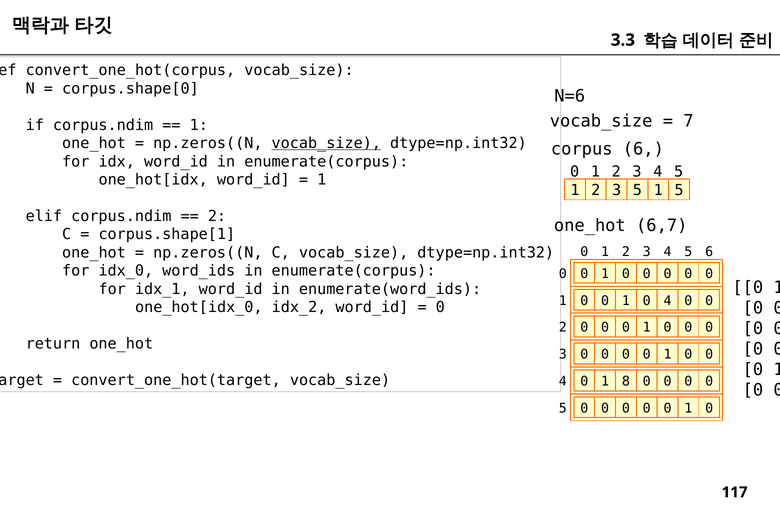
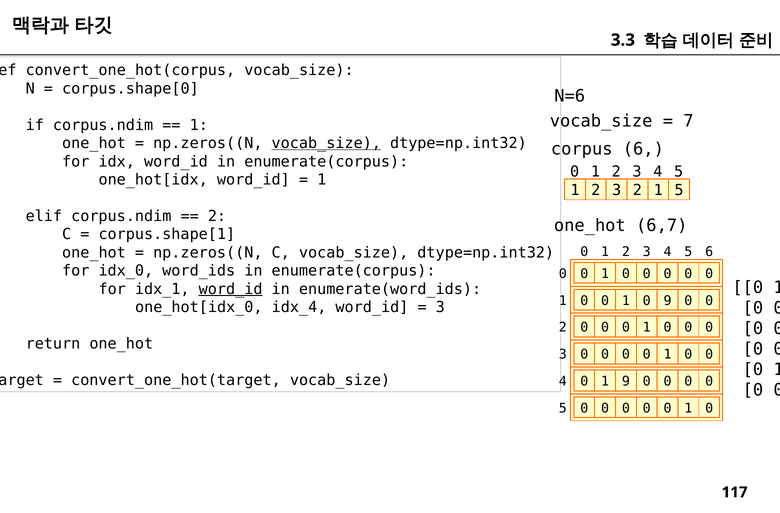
3 5: 5 -> 2 (637, 190)
word_id underline: none -> present (231, 289)
0 4: 4 -> 9 (668, 300)
idx_2: idx_2 -> idx_4 (299, 307)
0: 0 -> 3 (440, 307)
1 8: 8 -> 9 (626, 381)
